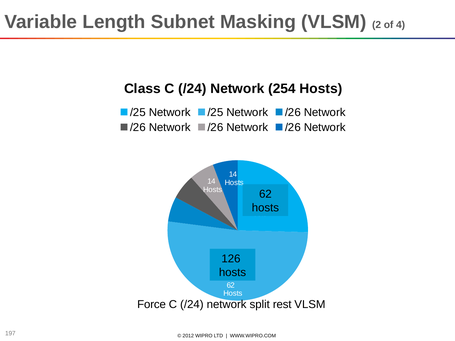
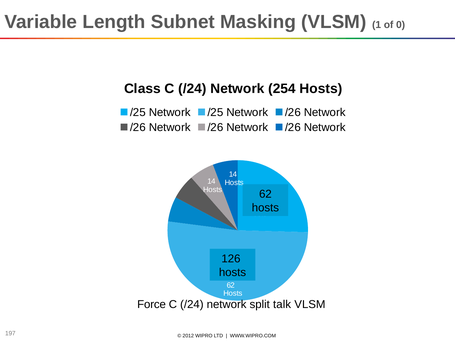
2: 2 -> 1 (377, 25)
4: 4 -> 0 (401, 25)
rest: rest -> talk (282, 304)
